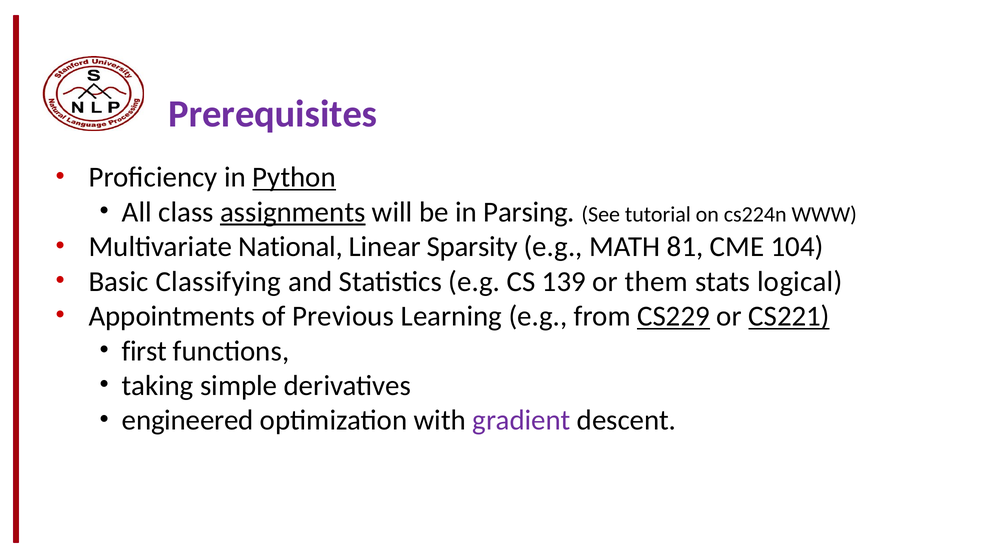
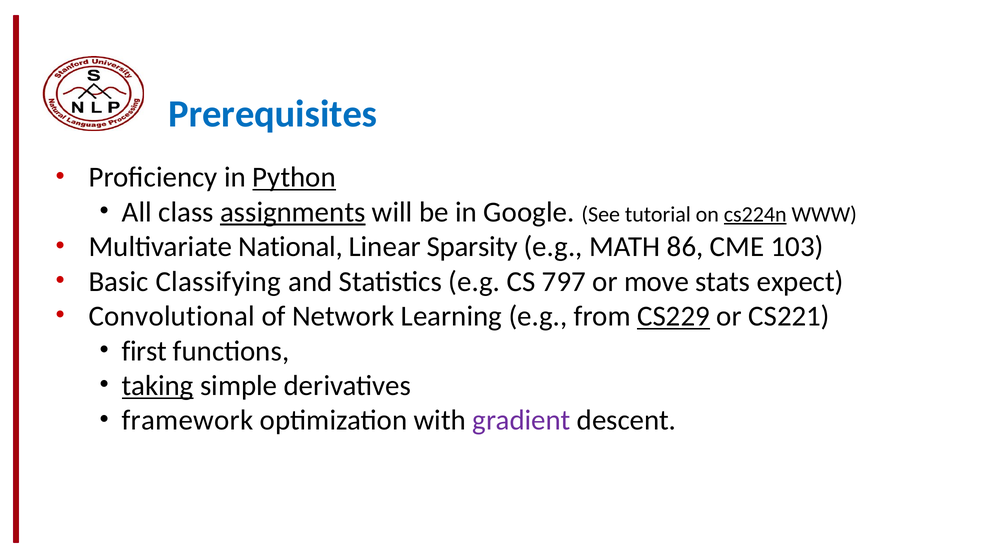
Prerequisites colour: purple -> blue (273, 114)
Parsing: Parsing -> Google (529, 212)
cs224n underline: none -> present (755, 214)
81: 81 -> 86 (685, 247)
104: 104 -> 103 (797, 247)
139: 139 -> 797 (564, 282)
them: them -> move (657, 282)
logical: logical -> expect (800, 282)
Appointments: Appointments -> Convolutional (172, 316)
Previous: Previous -> Network (343, 316)
CS221 underline: present -> none (789, 316)
taking underline: none -> present (158, 386)
engineered: engineered -> framework (188, 420)
